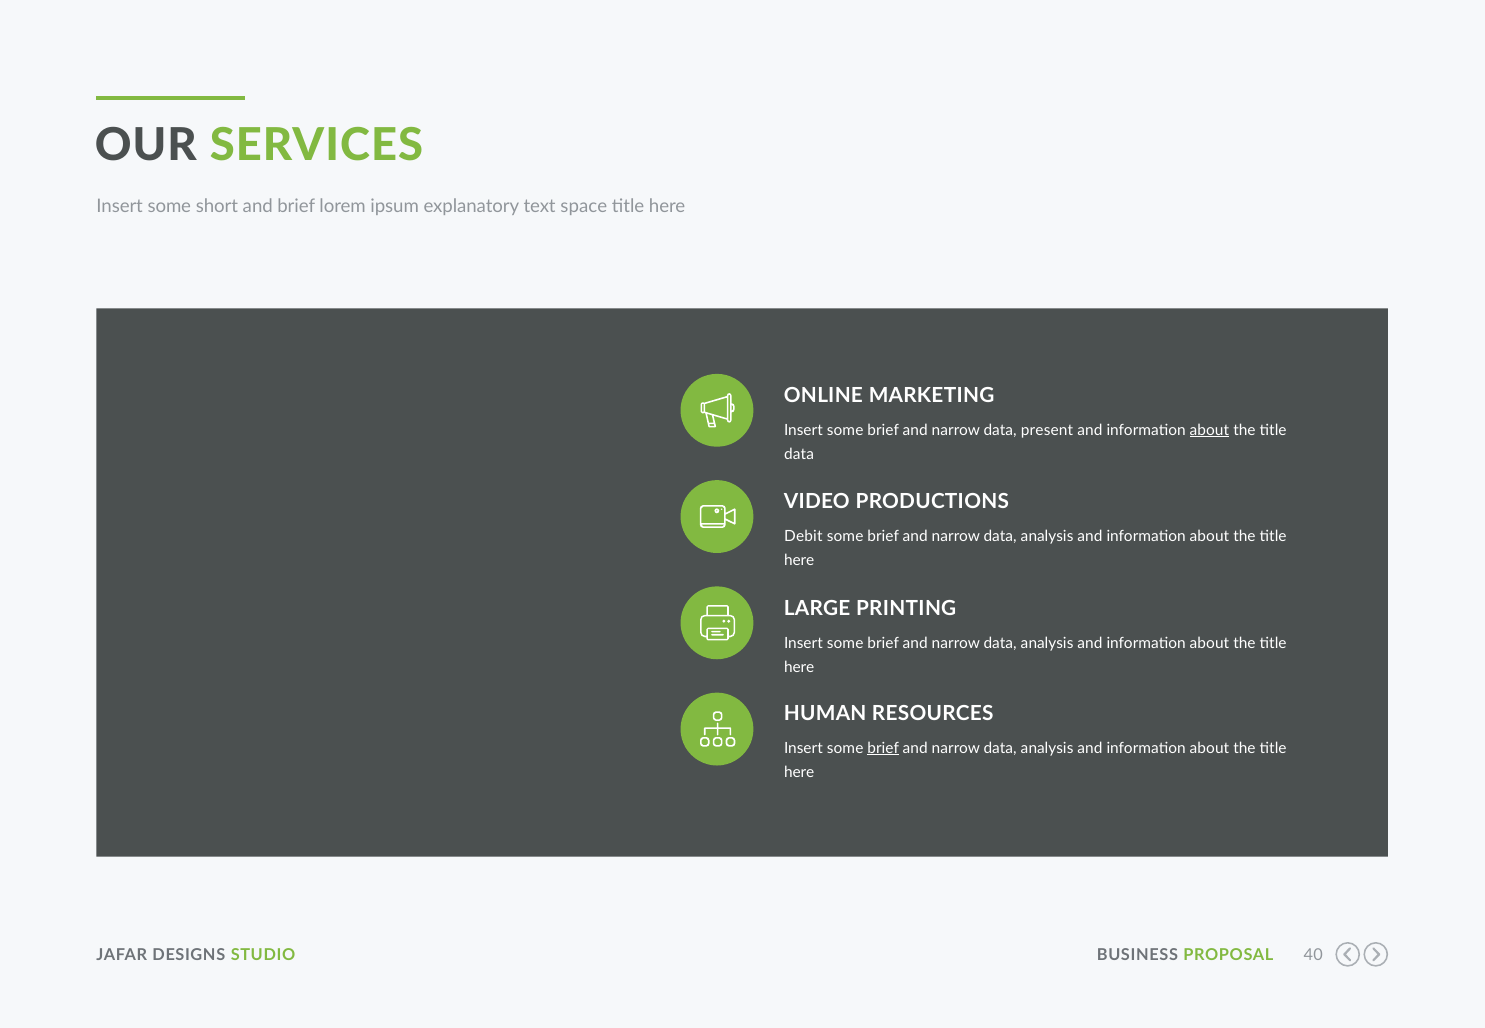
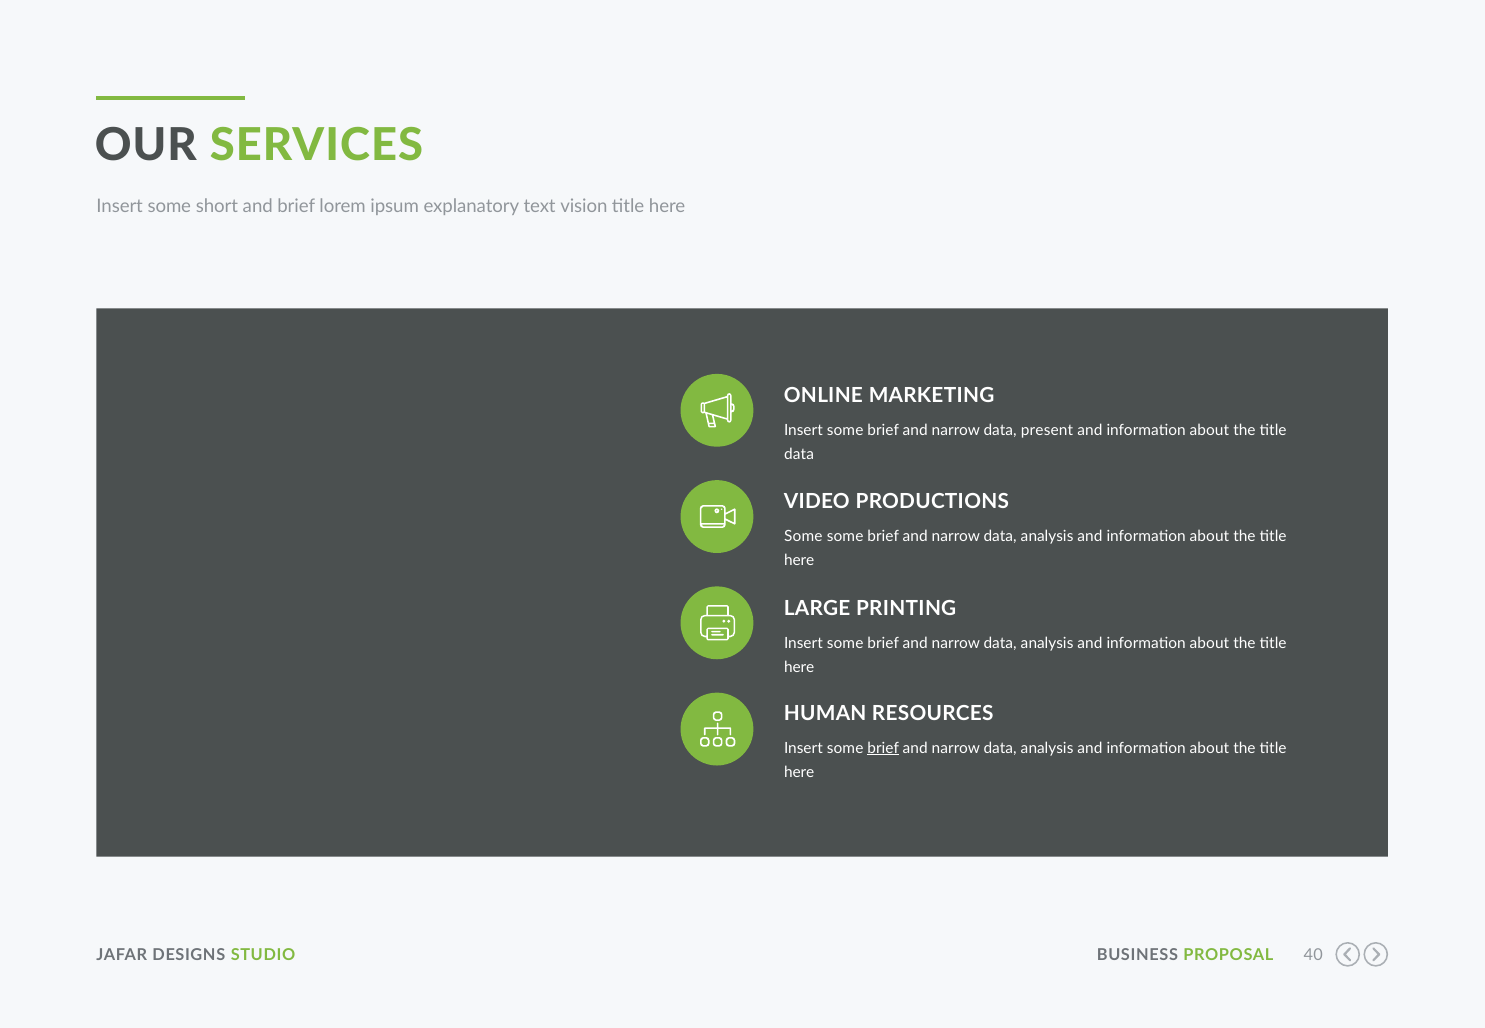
space: space -> vision (584, 207)
about underline: present -> none (1209, 430)
Debit: Debit -> Some (803, 536)
